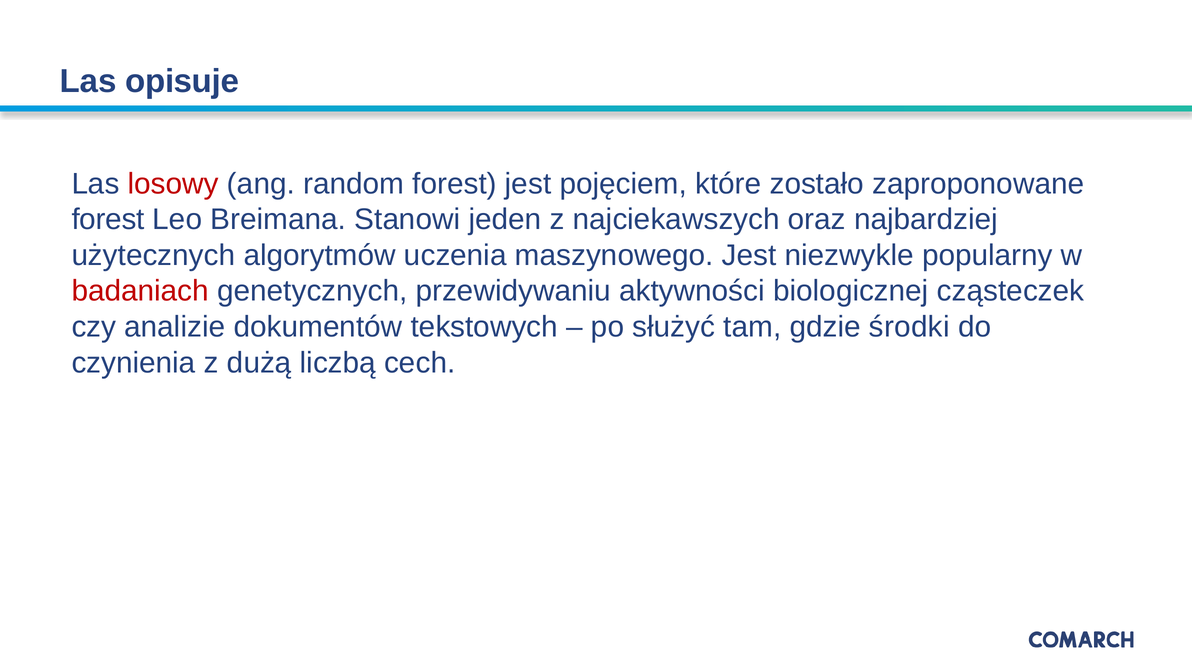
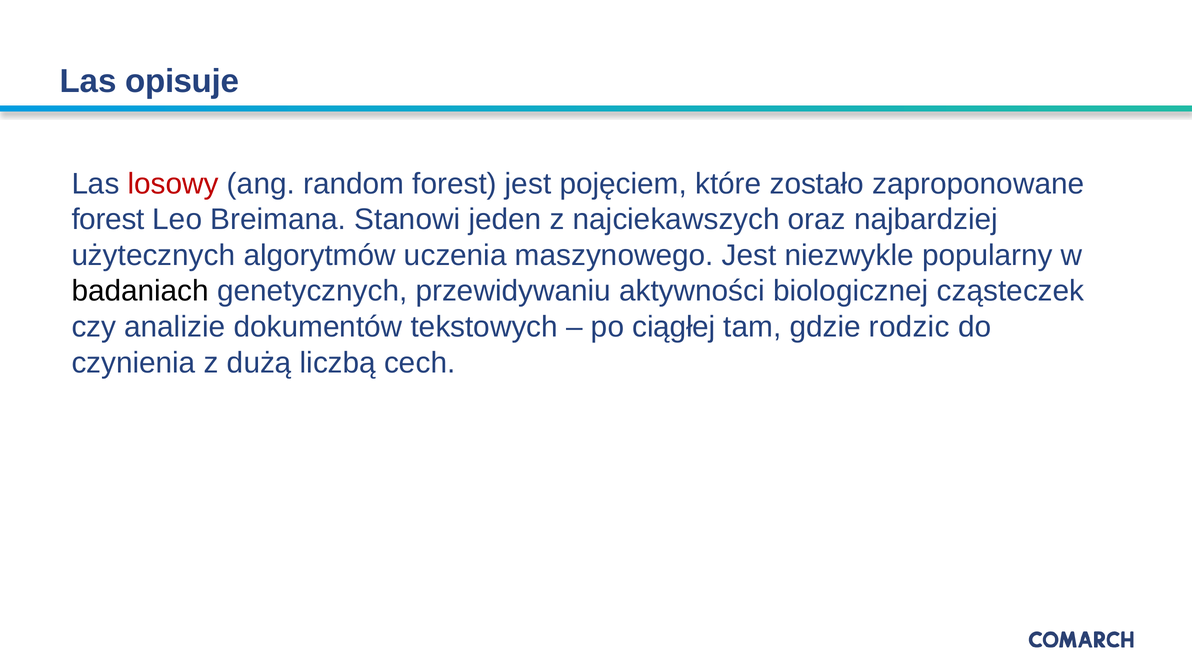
badaniach colour: red -> black (140, 291)
służyć: służyć -> ciągłej (674, 327)
środki: środki -> rodzic (909, 327)
